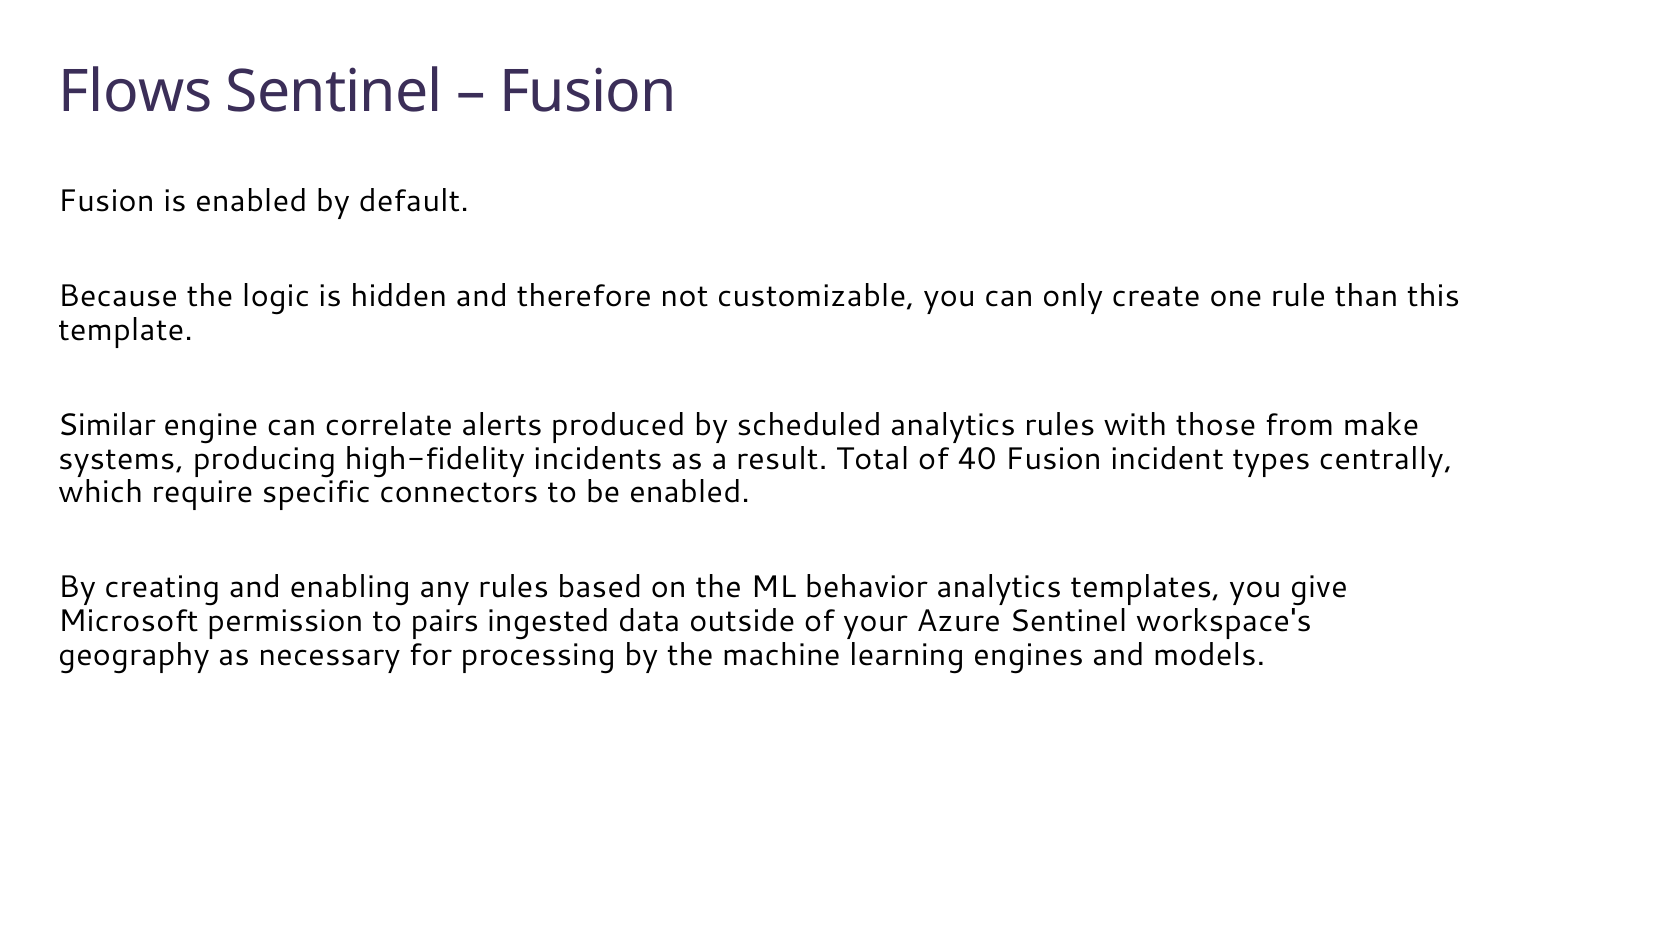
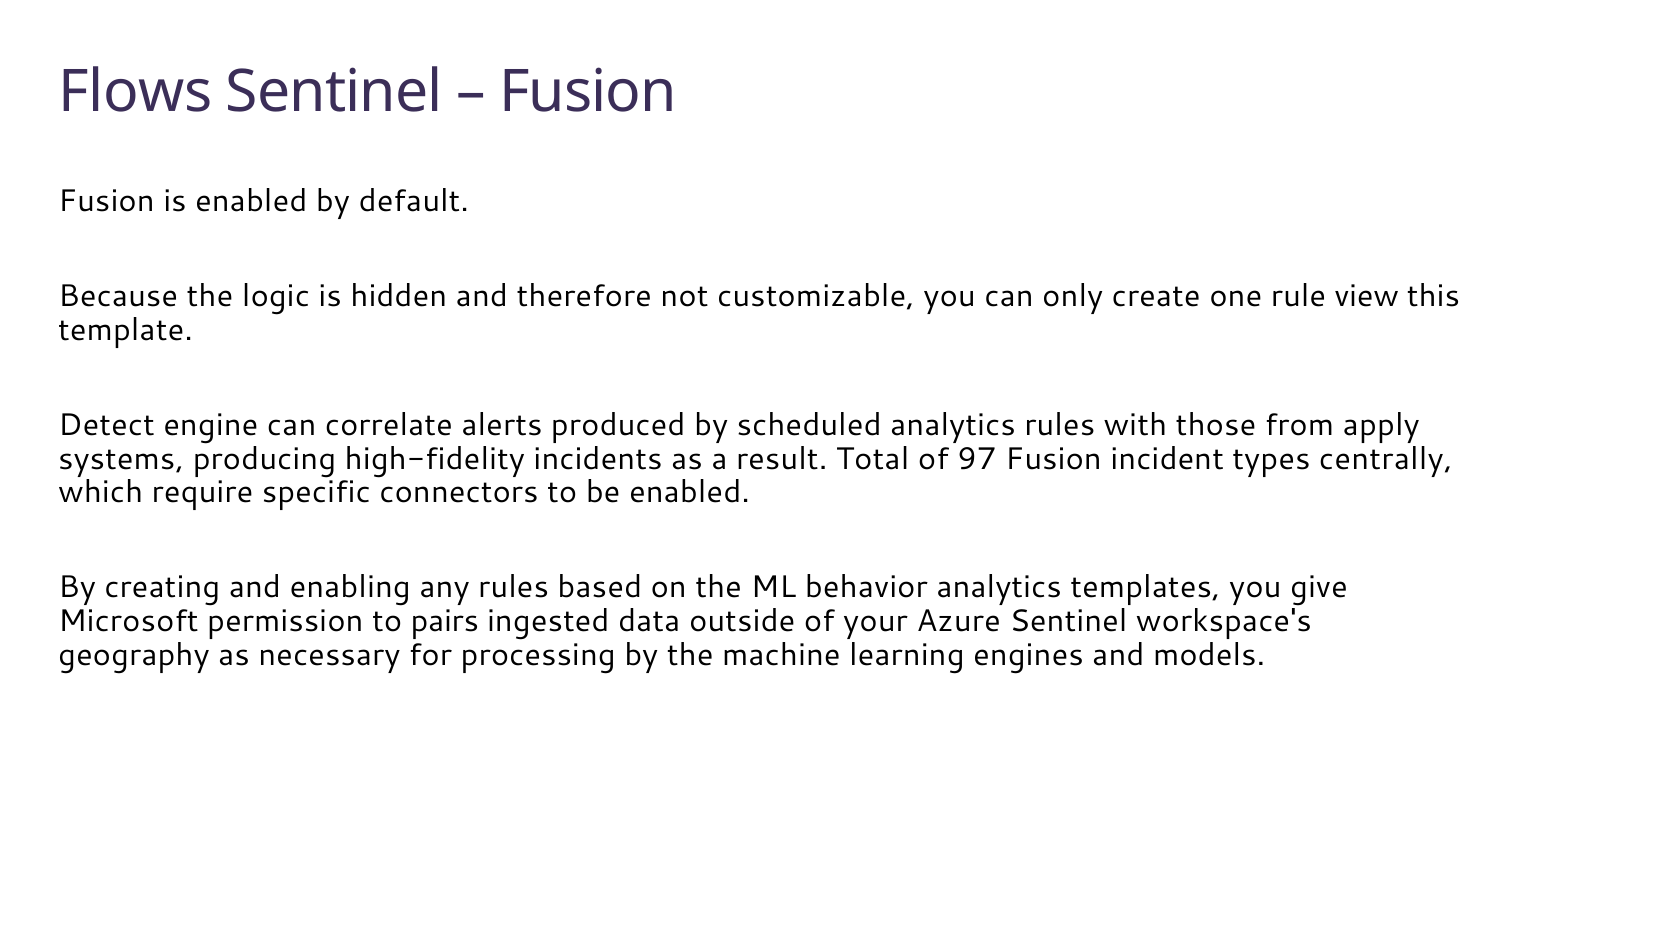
than: than -> view (1367, 297)
Similar: Similar -> Detect (107, 425)
make: make -> apply (1381, 425)
40: 40 -> 97 (977, 459)
